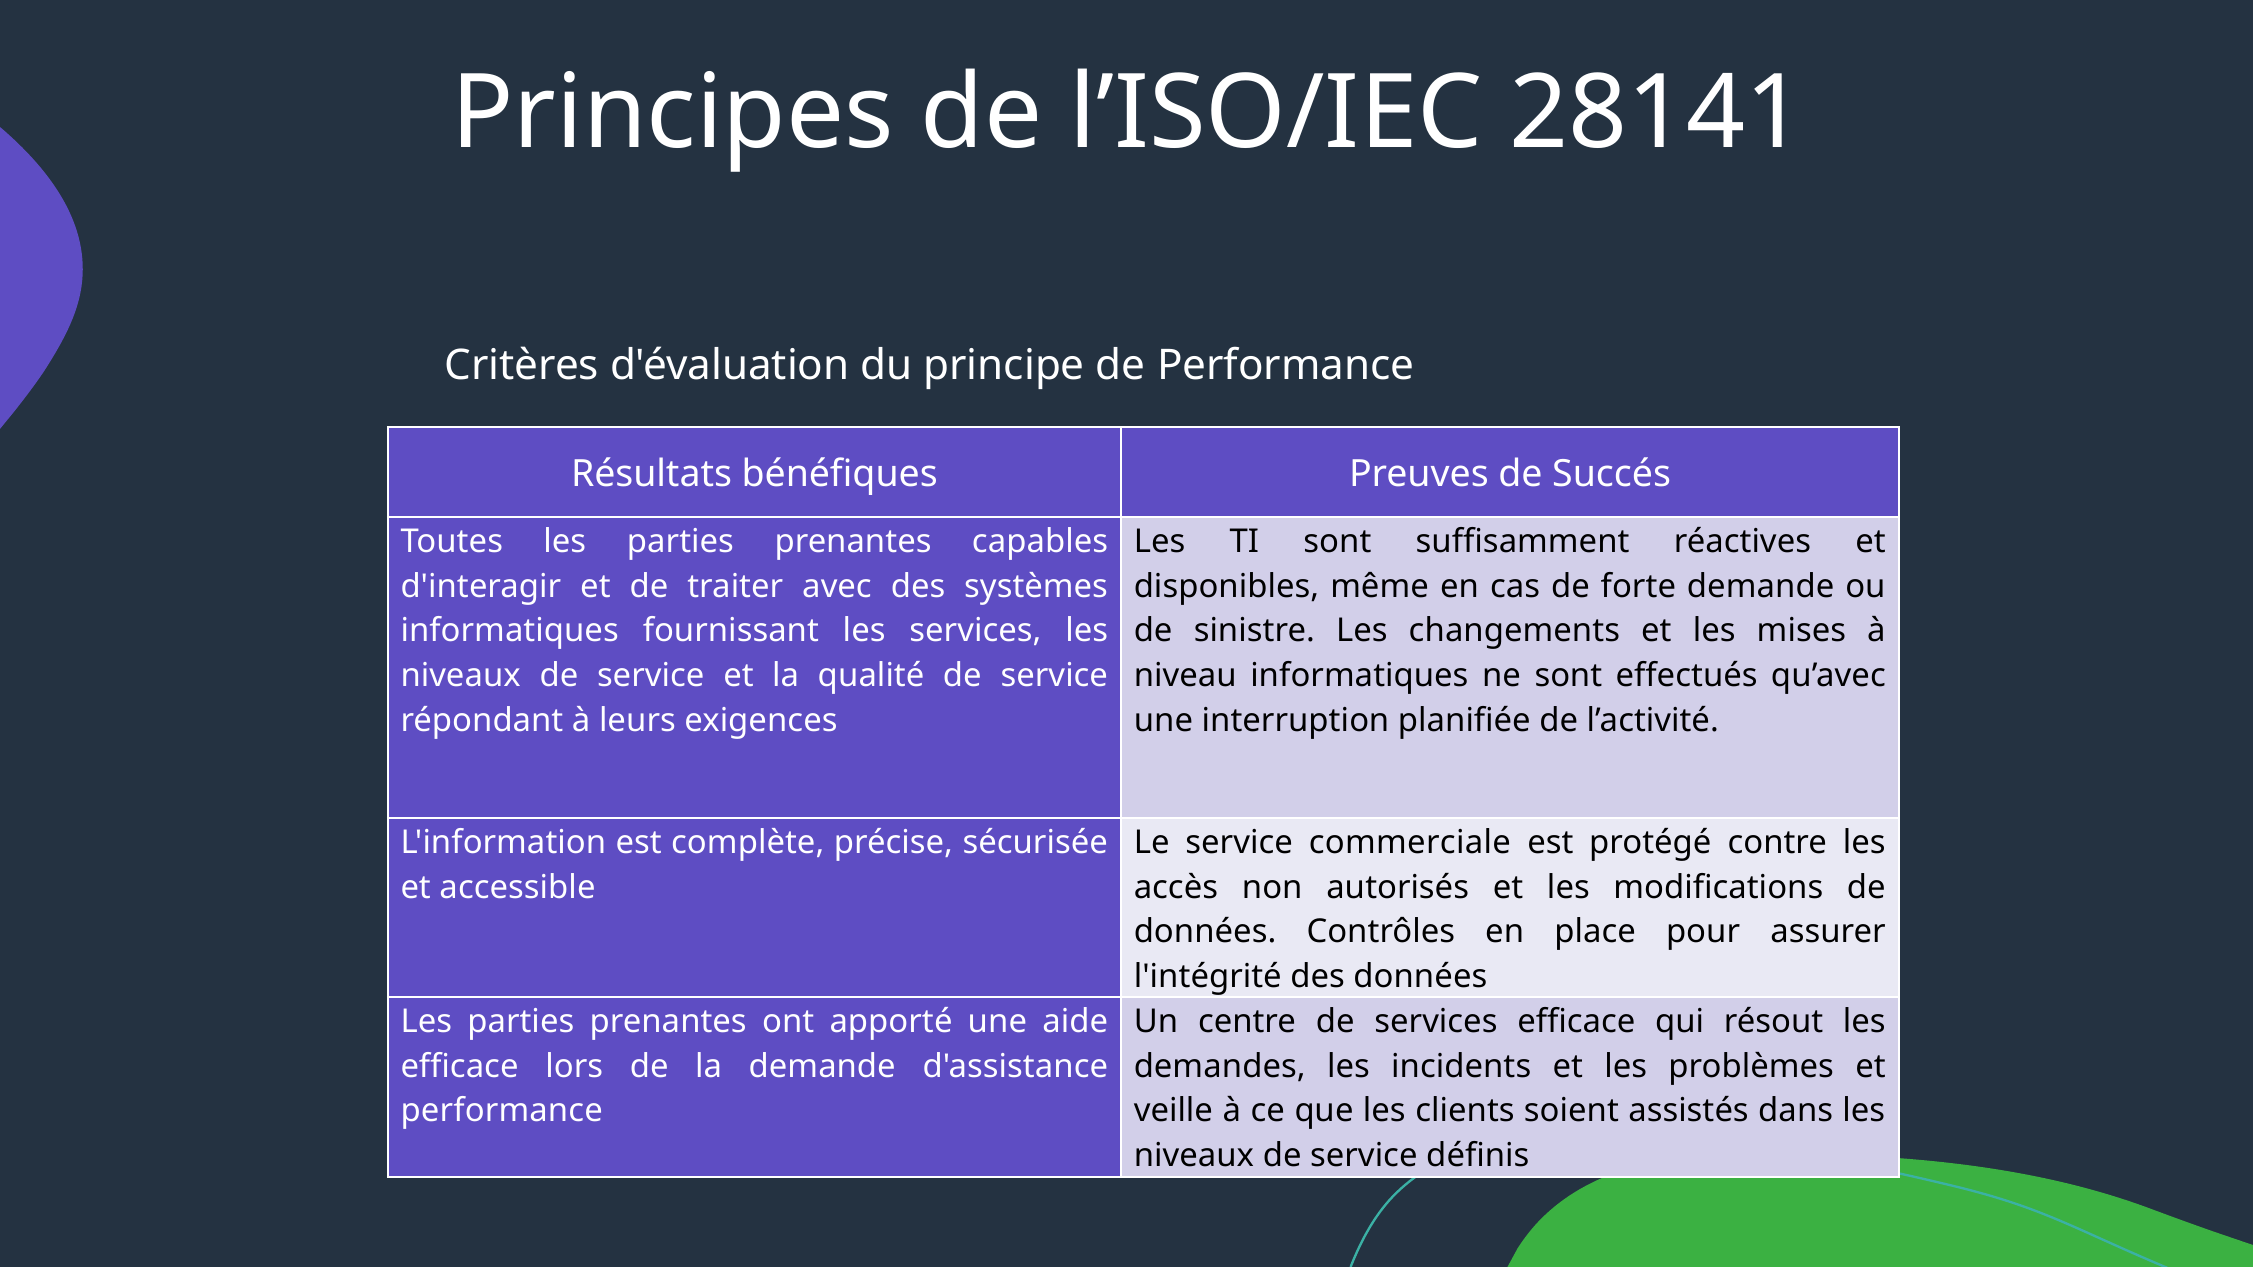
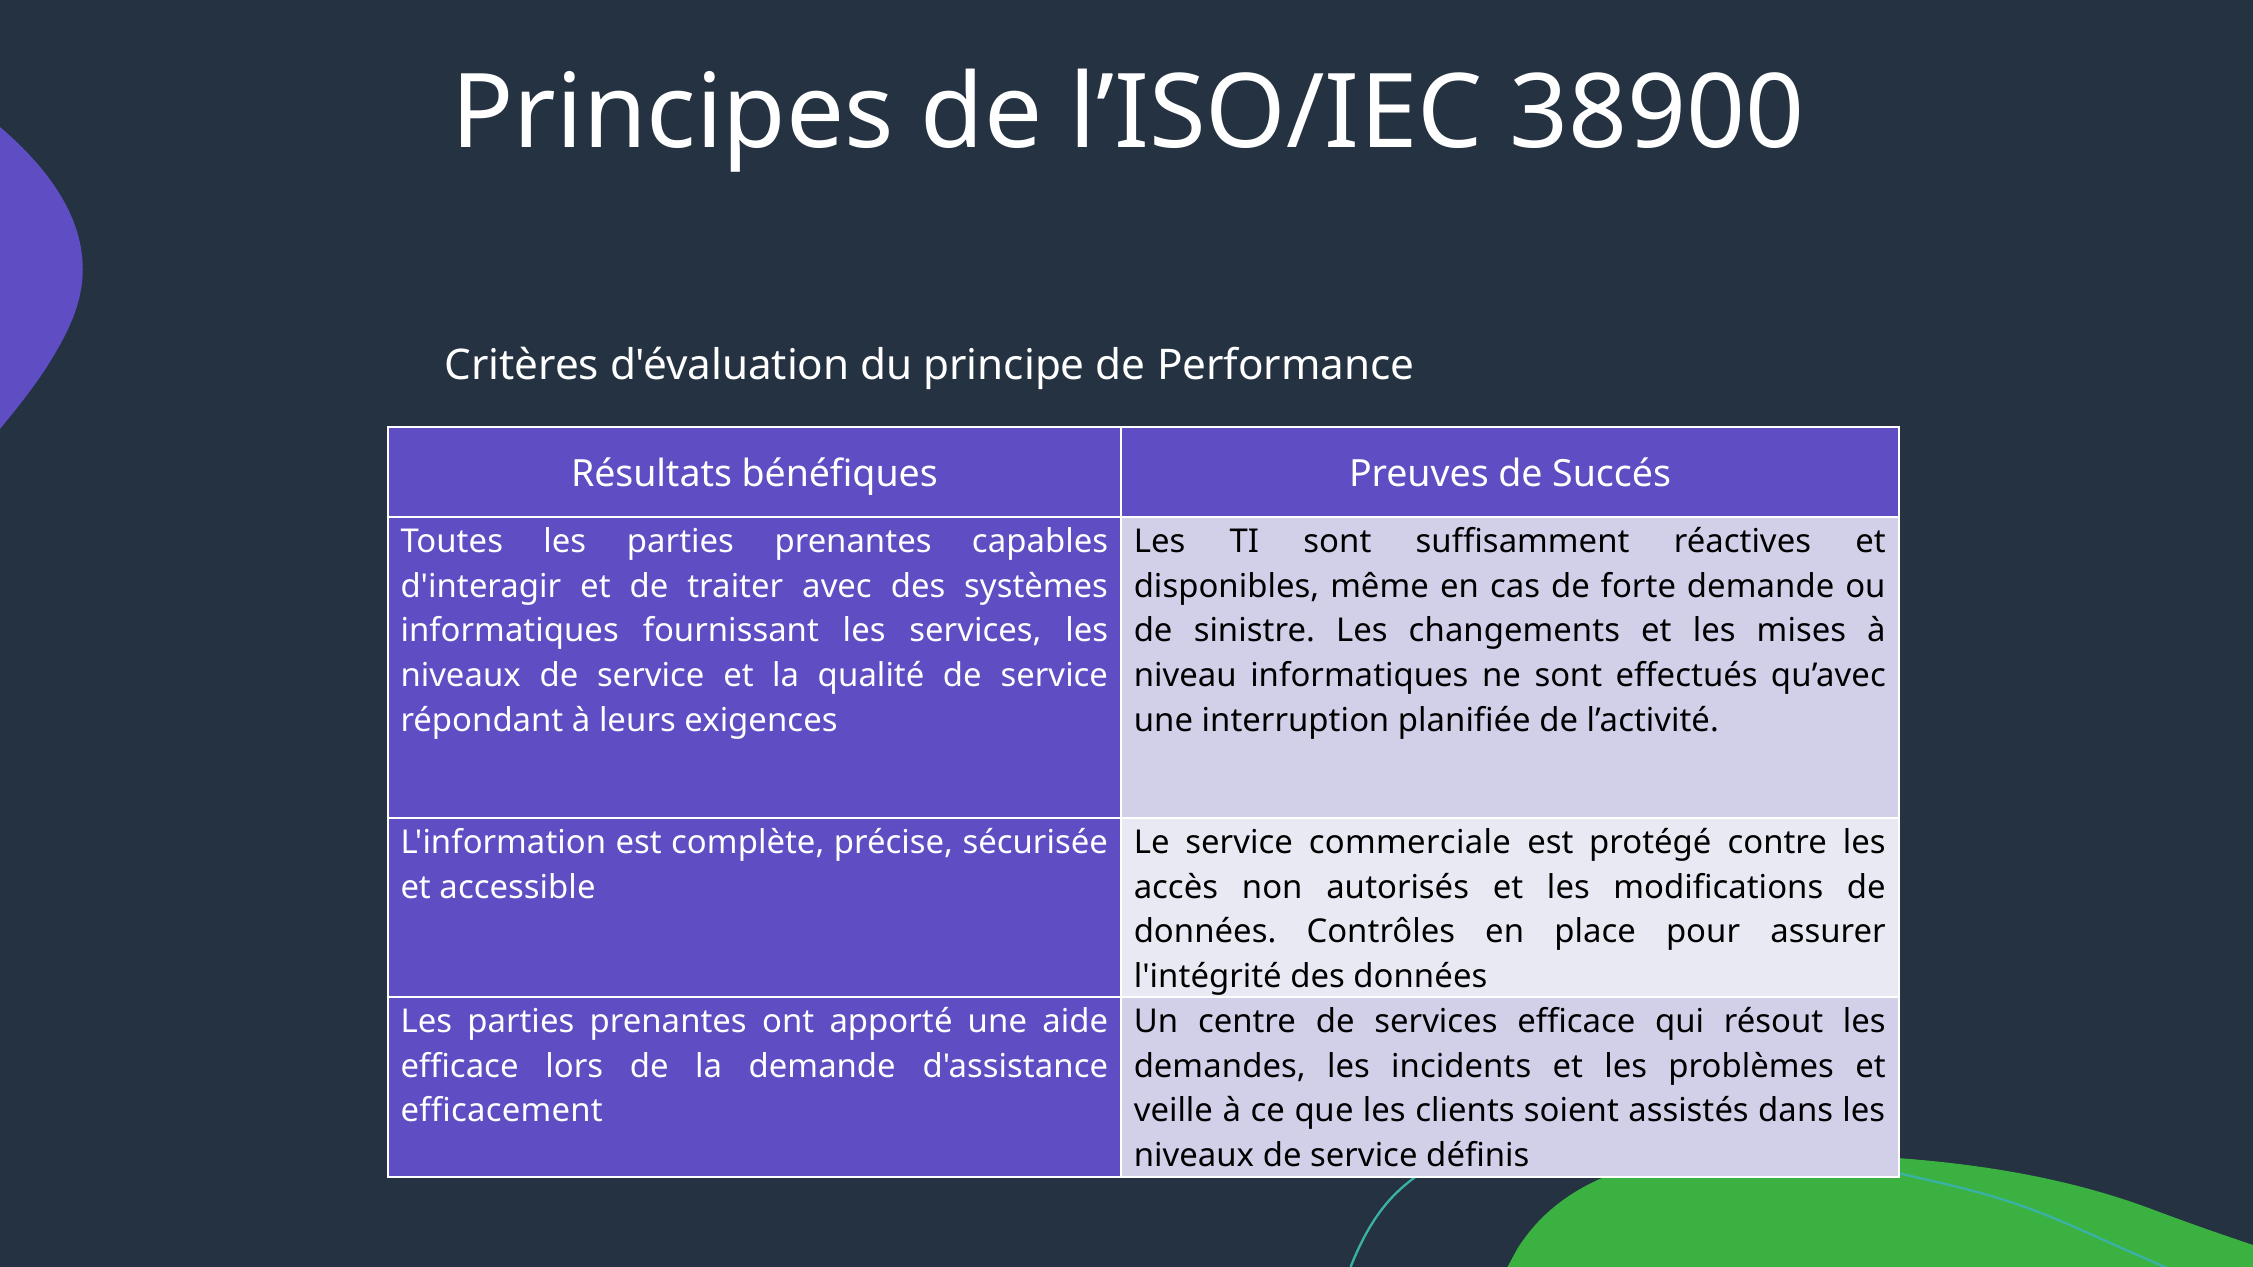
28141: 28141 -> 38900 (1657, 113)
performance: performance -> efficacement (502, 1111)
